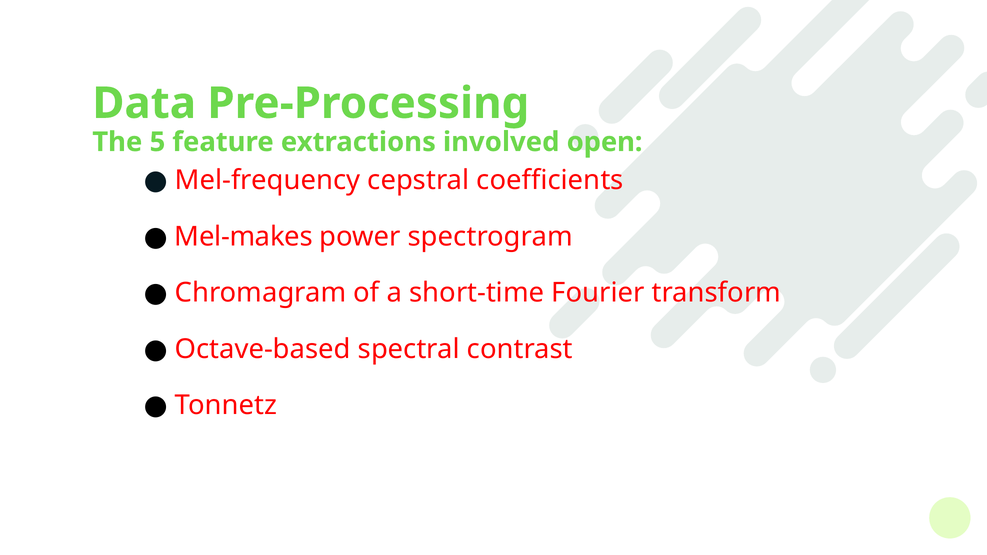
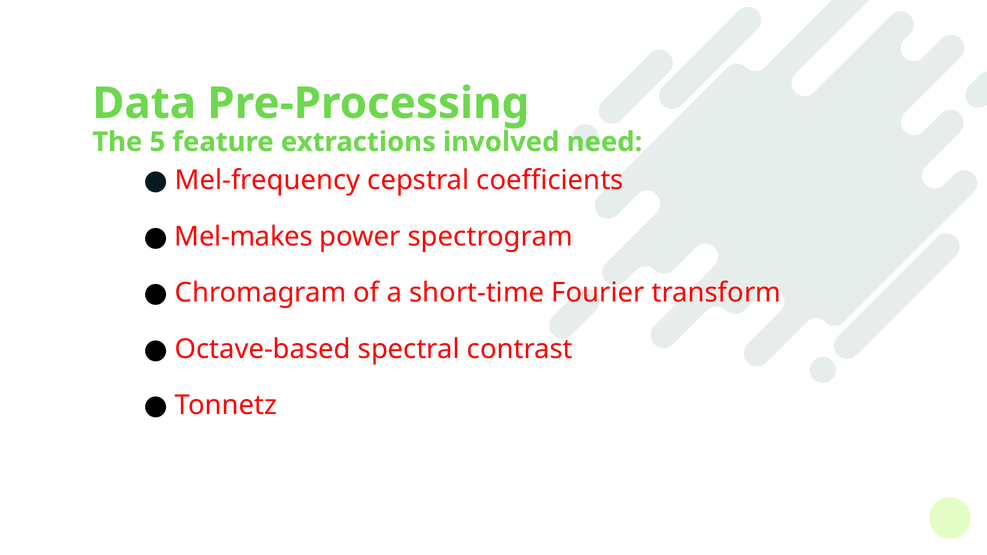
open: open -> need (604, 142)
